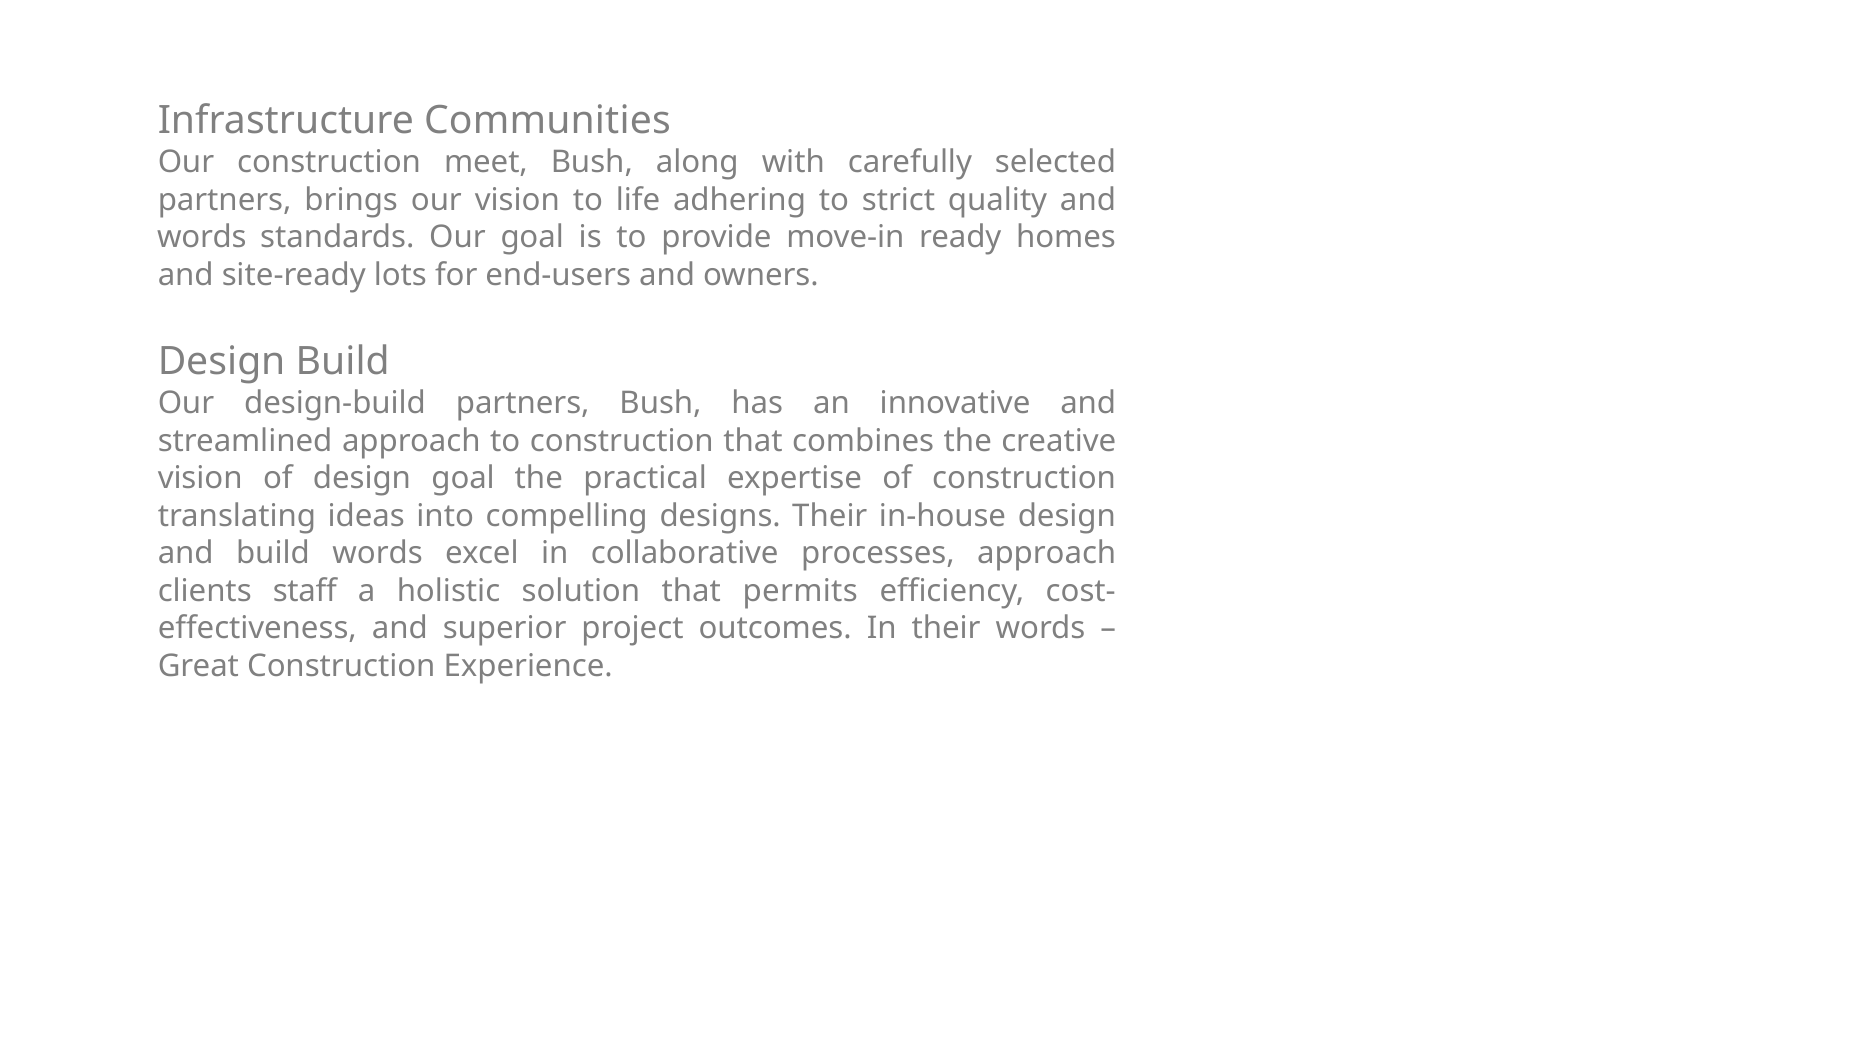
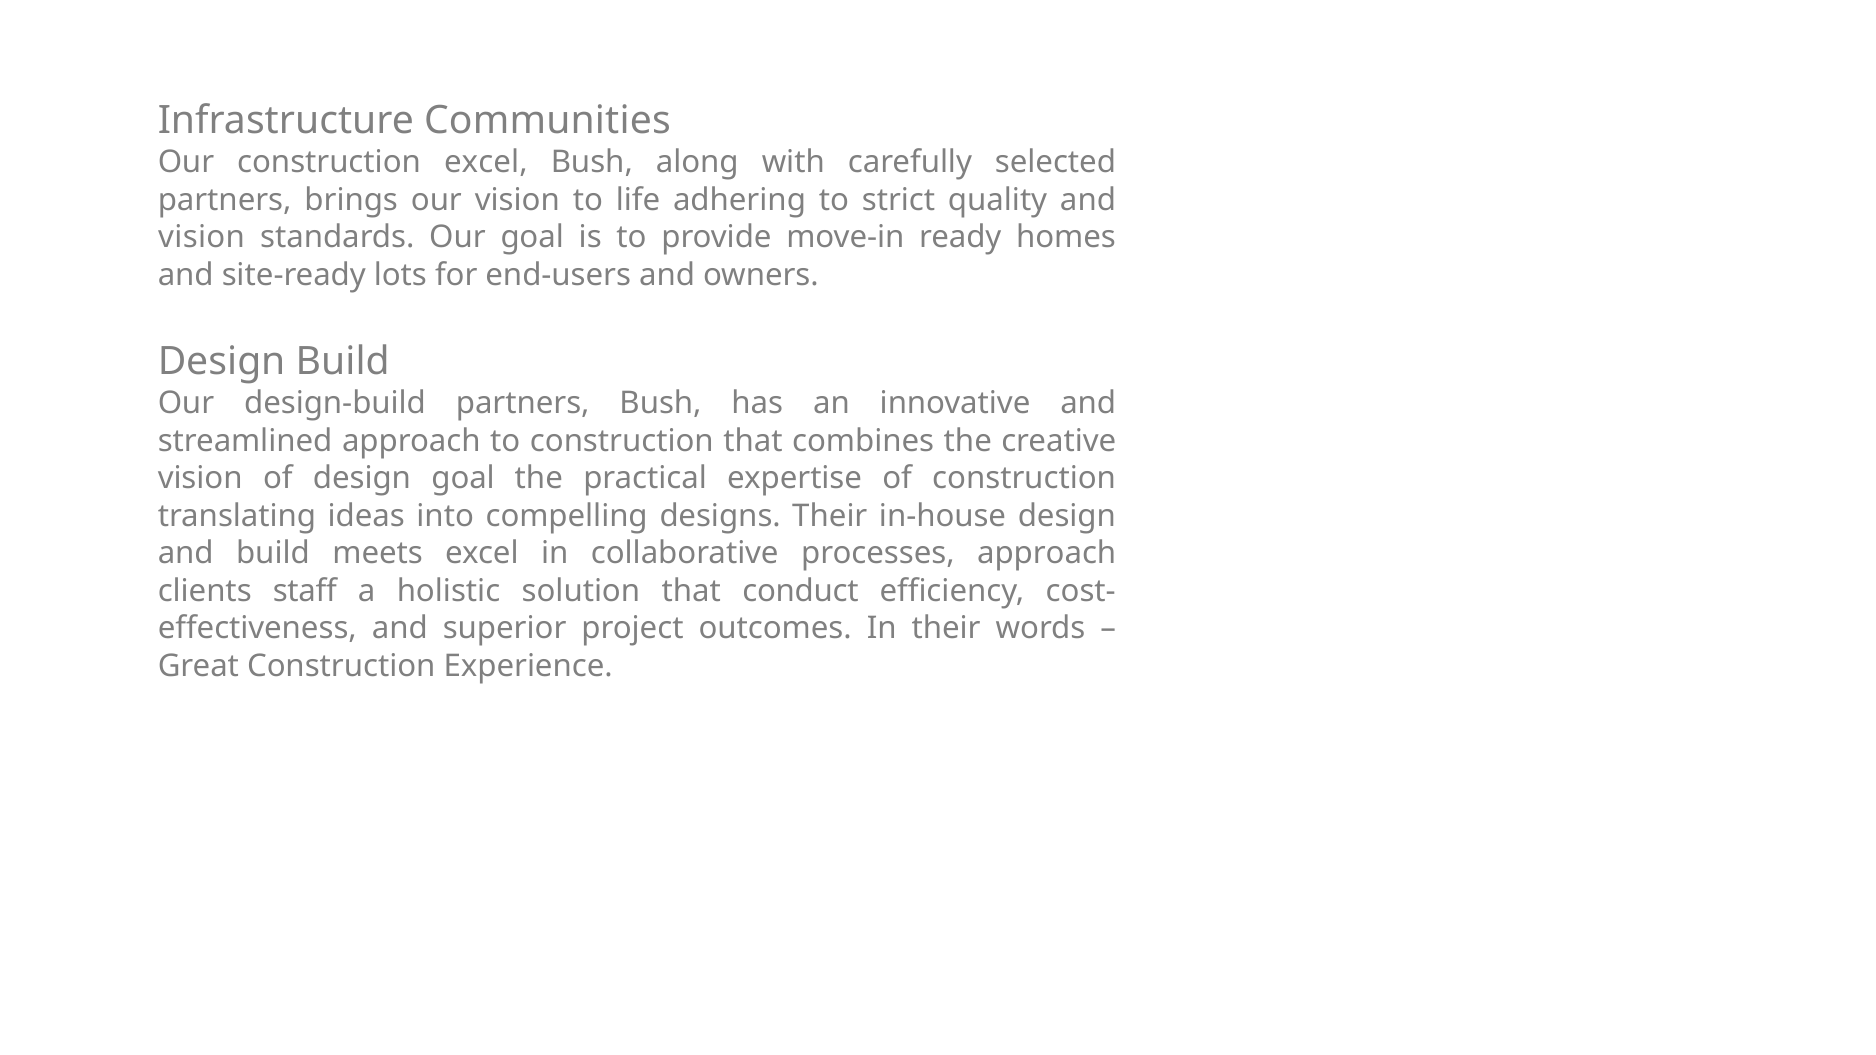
construction meet: meet -> excel (486, 163)
words: words -> vision (202, 238)
build words: words -> meets (378, 554)
permits: permits -> conduct (801, 591)
